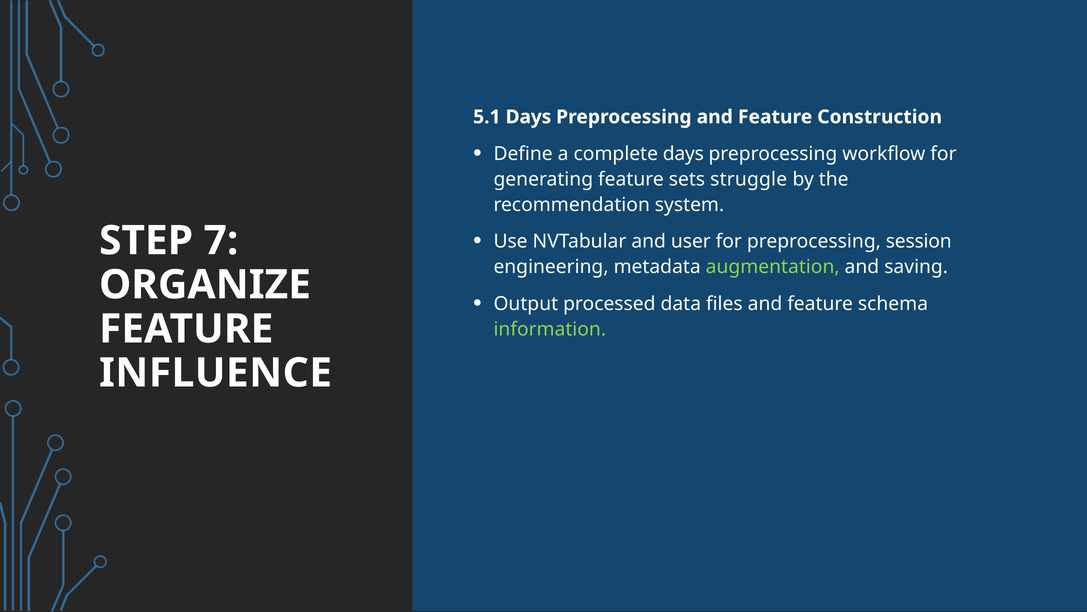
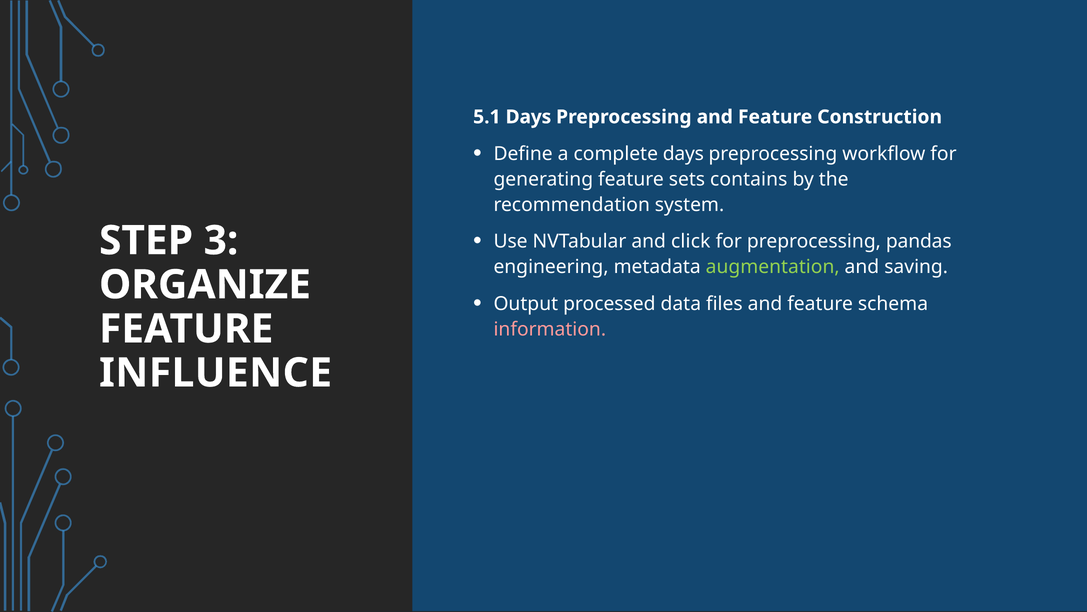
struggle: struggle -> contains (749, 179)
user: user -> click (691, 241)
session: session -> pandas (919, 241)
7: 7 -> 3 (221, 241)
information colour: light green -> pink (550, 329)
